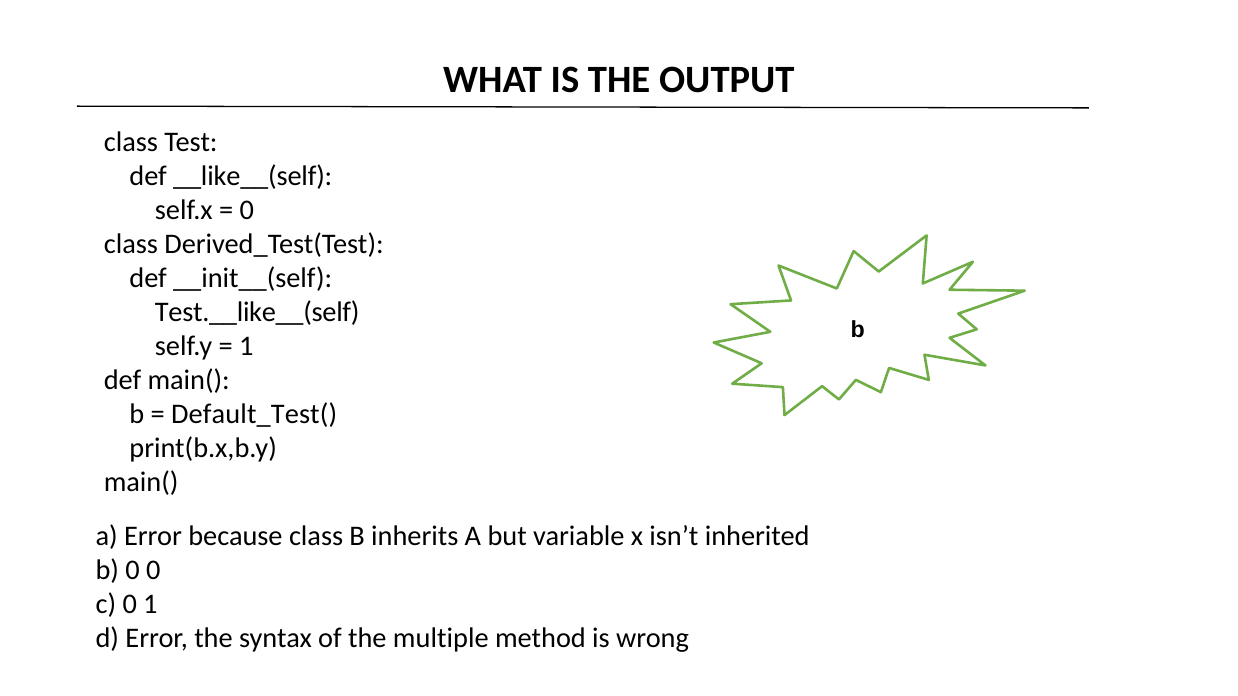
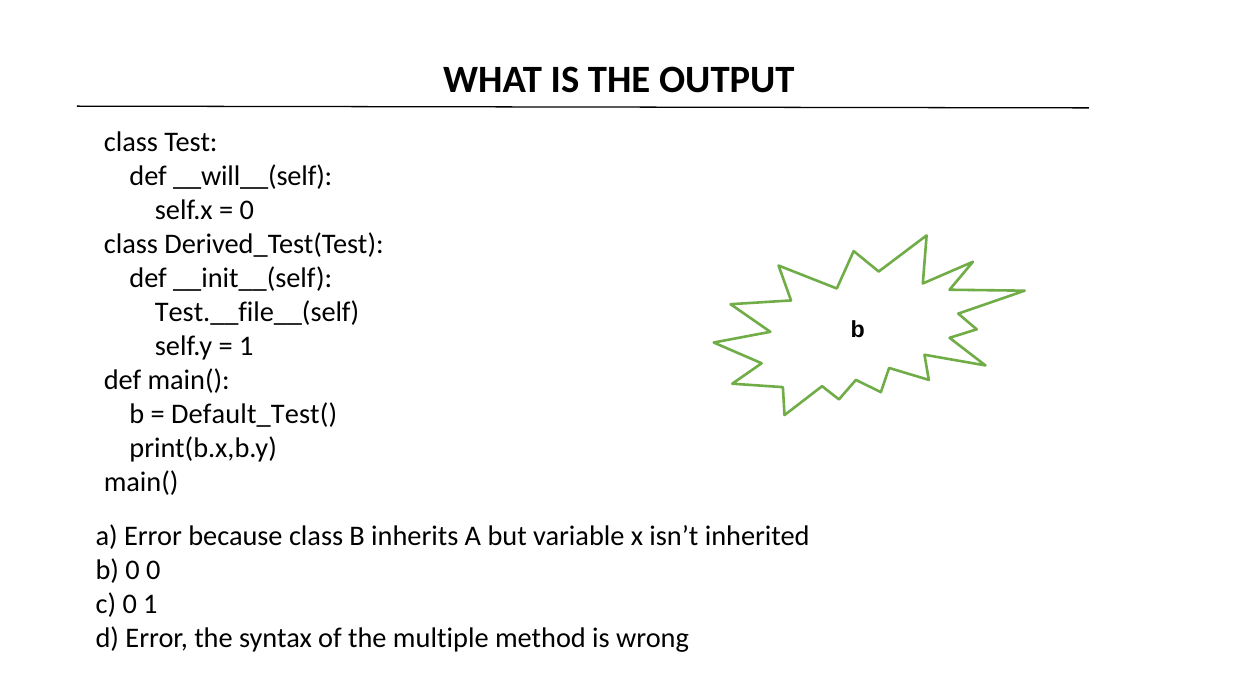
__like__(self: __like__(self -> __will__(self (253, 176)
Test.__like__(self: Test.__like__(self -> Test.__file__(self (257, 312)
